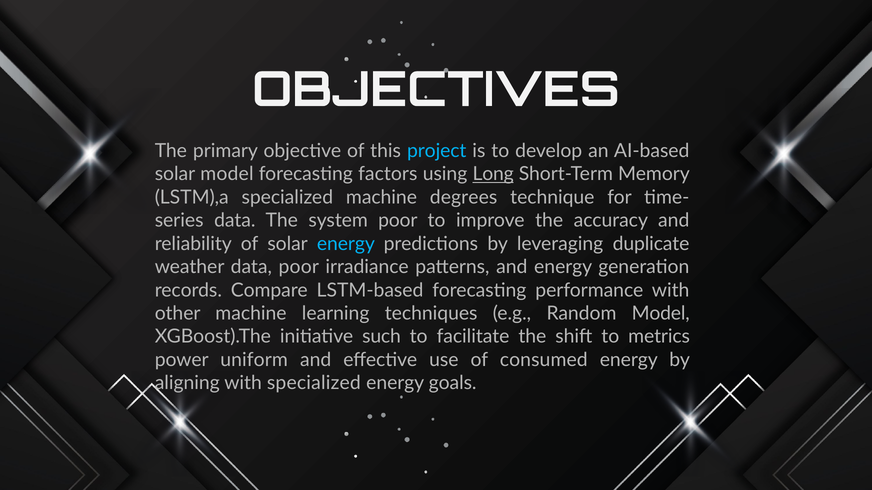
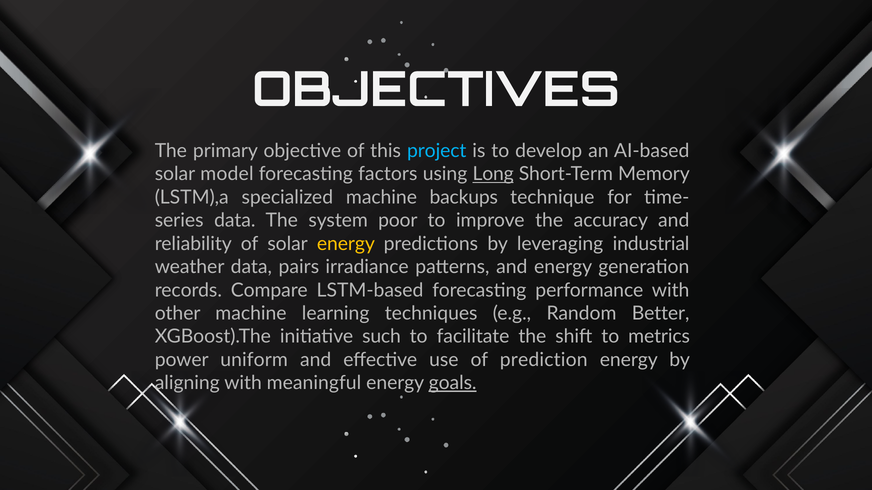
degrees: degrees -> backups (464, 197)
energy colour: light blue -> yellow (346, 244)
duplicate: duplicate -> industrial (651, 244)
data poor: poor -> pairs (299, 267)
Random Model: Model -> Better (661, 314)
consumed: consumed -> prediction (544, 360)
with specialized: specialized -> meaningful (314, 383)
goals underline: none -> present (453, 383)
